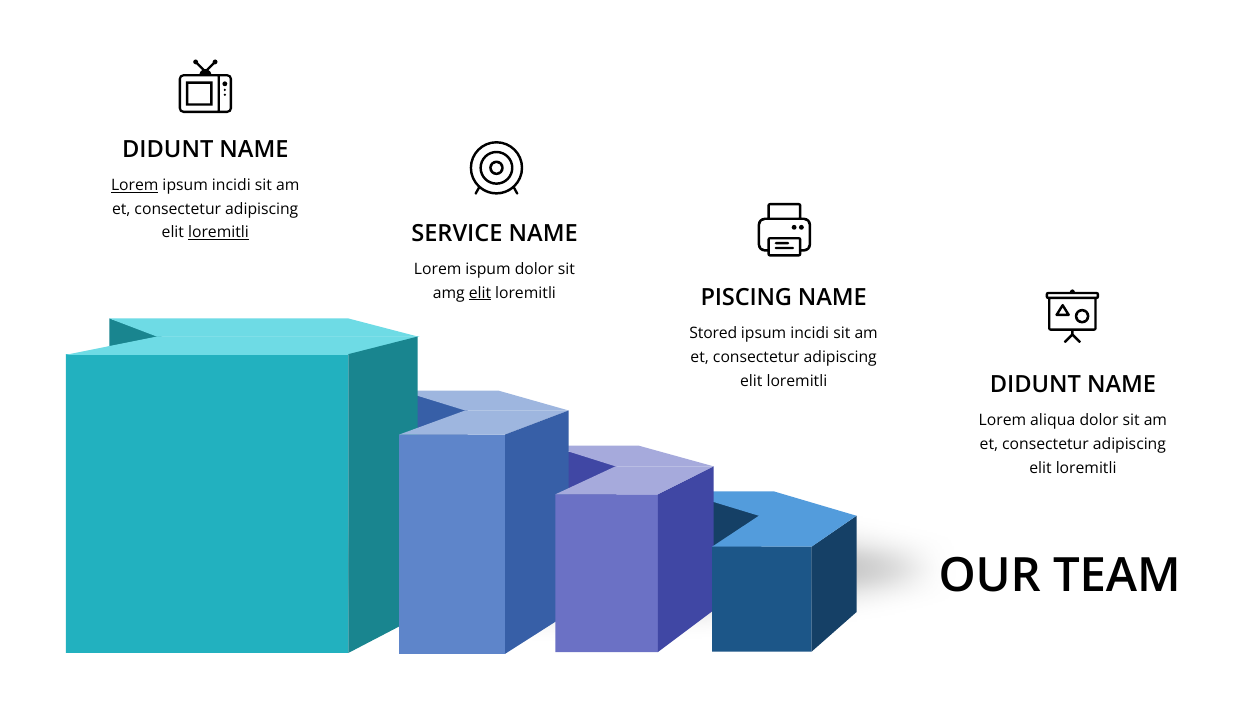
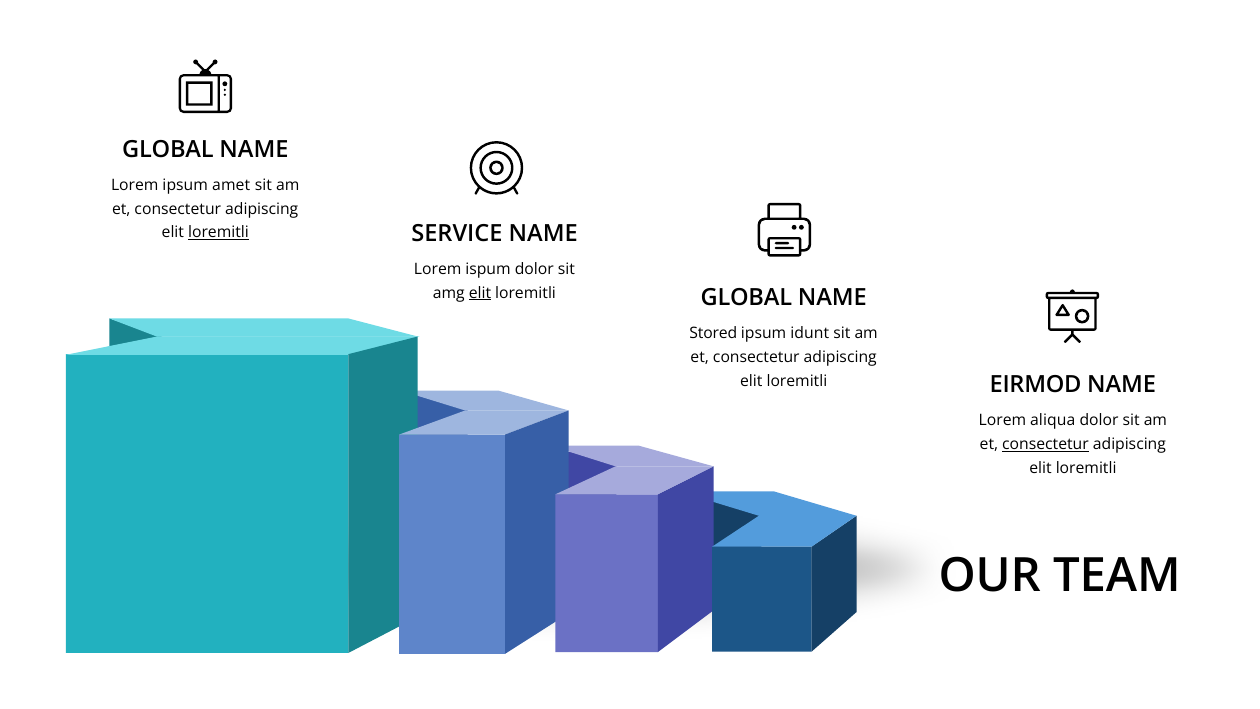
DIDUNT: DIDUNT -> GLOBAL (168, 149)
Lorem underline: present -> none (135, 185)
incidi: incidi -> amet (231, 185)
loremitli PISCING: PISCING -> GLOBAL (746, 298)
incidi: incidi -> idunt (810, 334)
loremitli DIDUNT: DIDUNT -> EIRMOD (1036, 385)
consectetur underline: none -> present (1045, 444)
